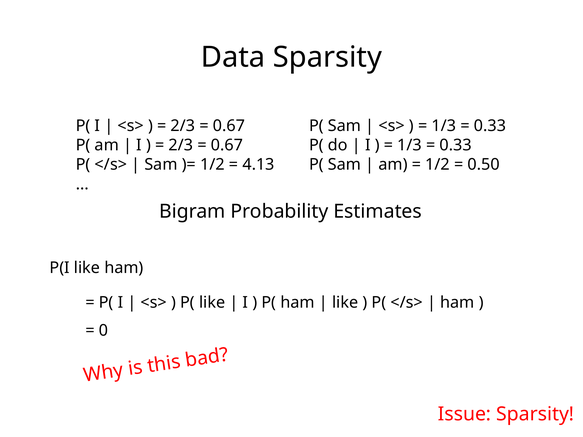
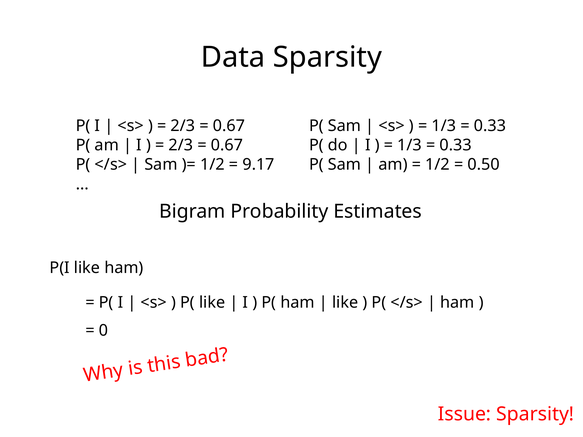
4.13: 4.13 -> 9.17 (259, 165)
